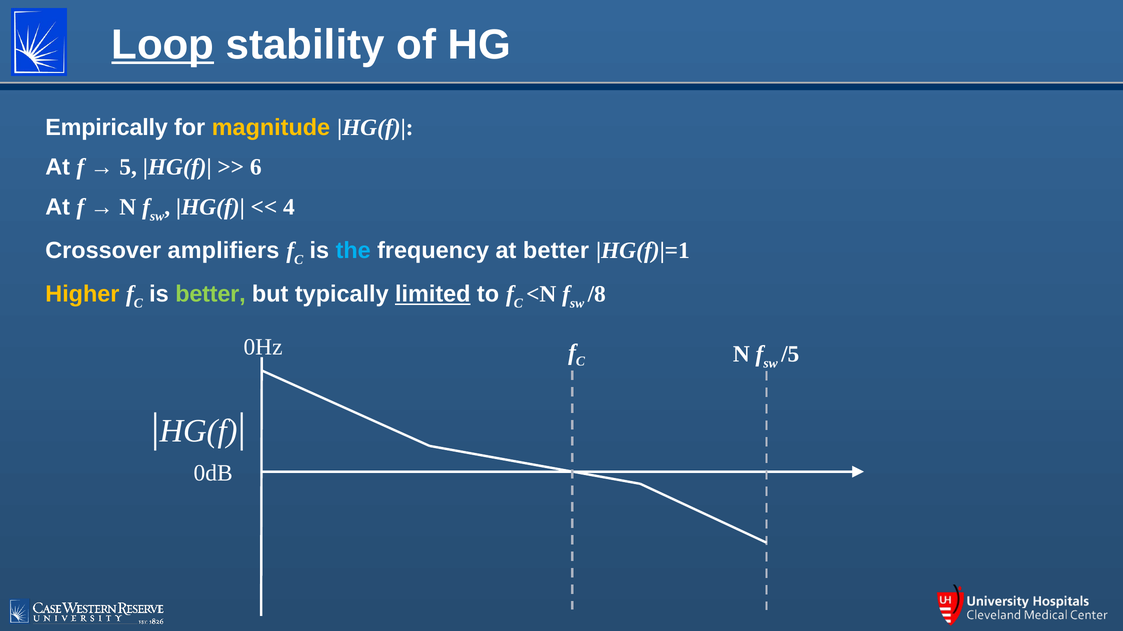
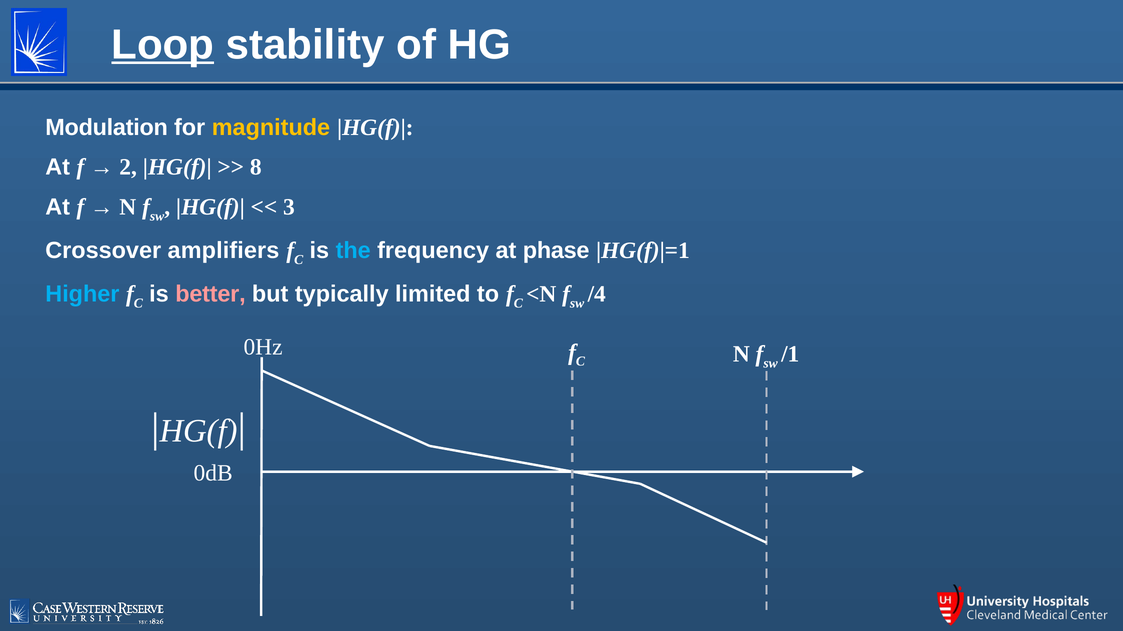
Empirically: Empirically -> Modulation (107, 128)
5: 5 -> 2 (128, 167)
6: 6 -> 8 (256, 167)
4: 4 -> 3 (289, 207)
at better: better -> phase (556, 251)
Higher colour: yellow -> light blue (82, 294)
better colour: light green -> pink (210, 294)
limited underline: present -> none (433, 294)
/8: /8 -> /4 (597, 294)
/5: /5 -> /1 (790, 355)
